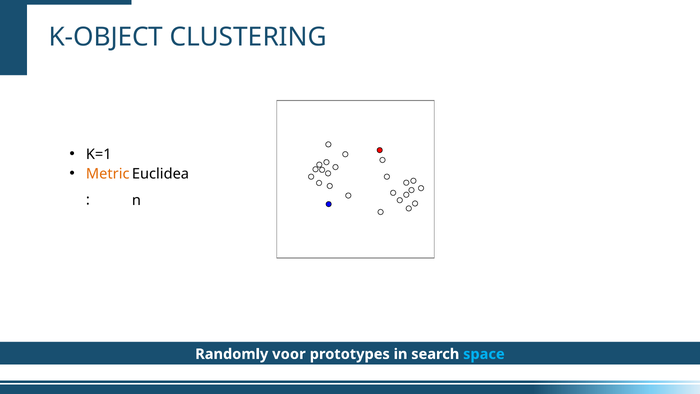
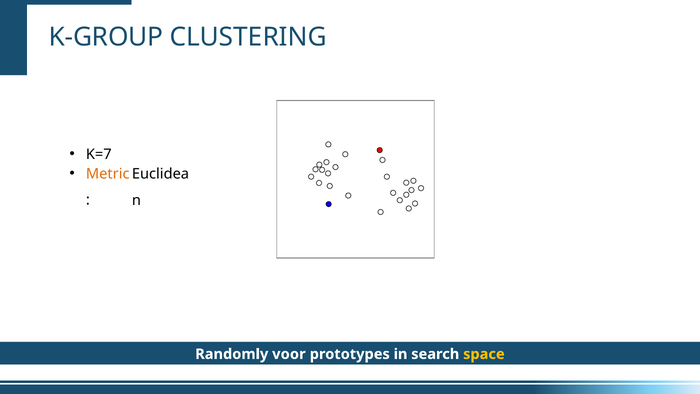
K-OBJECT: K-OBJECT -> K-GROUP (106, 37)
K=1: K=1 -> K=7 (99, 154)
space colour: light blue -> yellow (484, 354)
